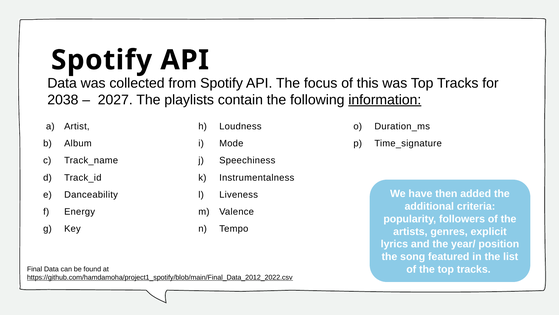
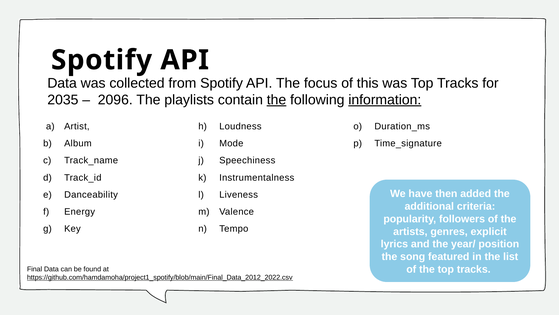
2038: 2038 -> 2035 (63, 100)
2027: 2027 -> 2096 (115, 100)
the underline: none -> present (276, 100)
